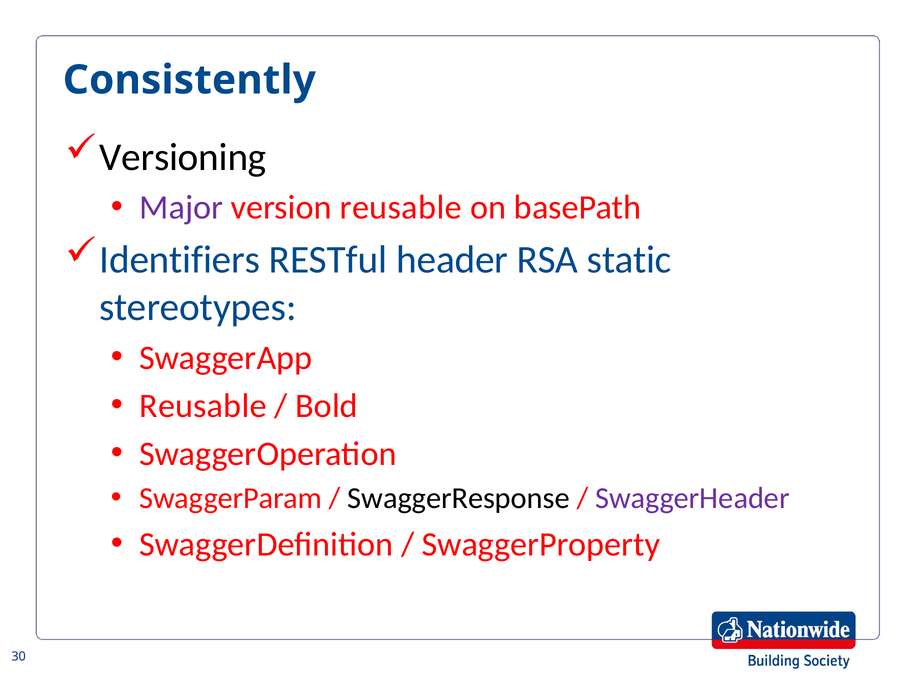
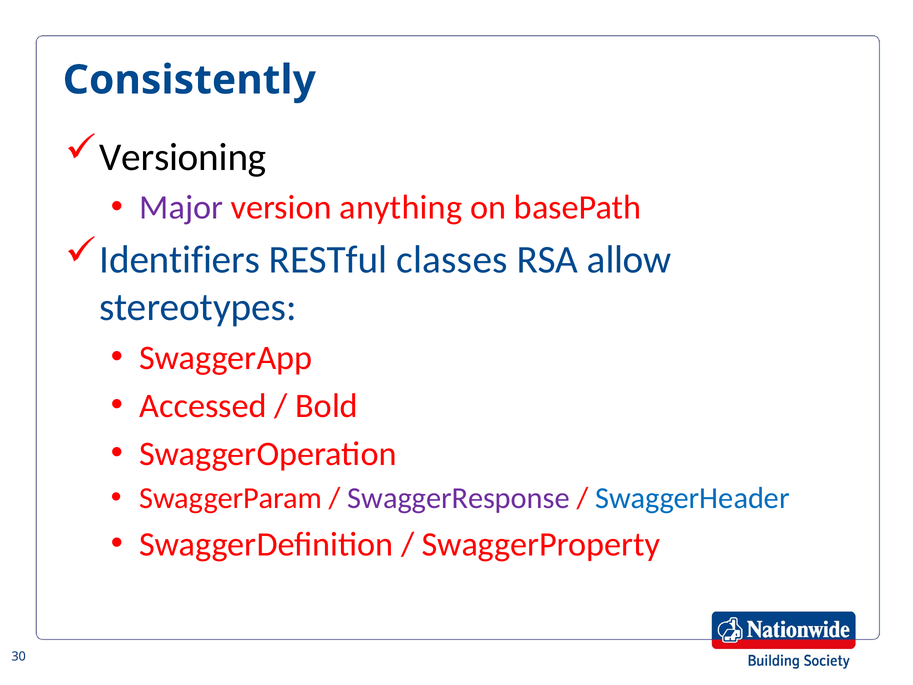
version reusable: reusable -> anything (401, 208)
header: header -> classes (452, 260)
static: static -> allow (629, 260)
Reusable: Reusable -> Accessed (203, 406)
SwaggerResponse colour: black -> purple (459, 498)
SwaggerHeader colour: purple -> blue (692, 498)
